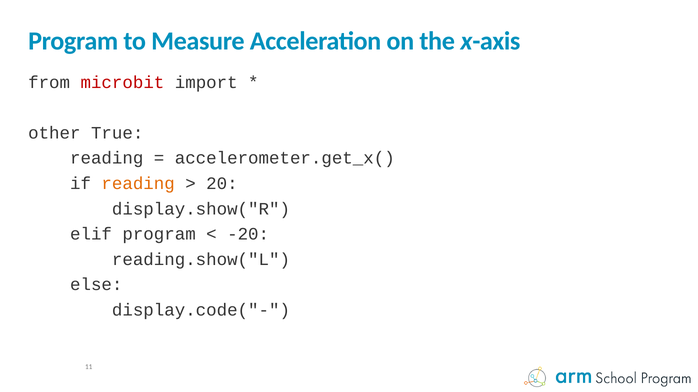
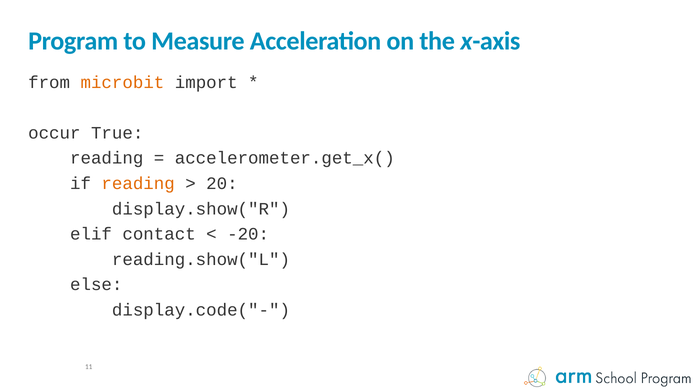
microbit colour: red -> orange (122, 83)
other: other -> occur (54, 133)
elif program: program -> contact (159, 234)
